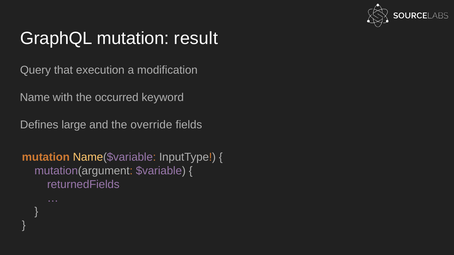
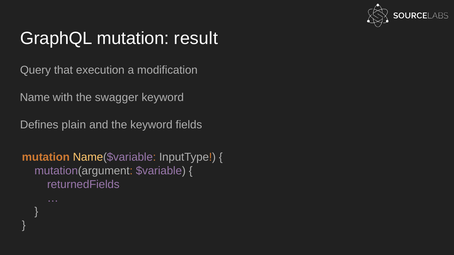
occurred: occurred -> swagger (117, 98)
large: large -> plain (74, 125)
the override: override -> keyword (151, 125)
